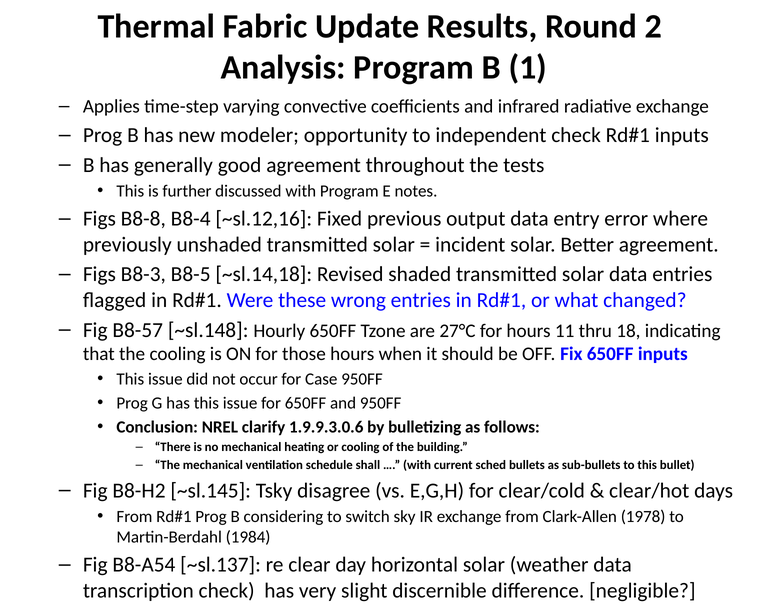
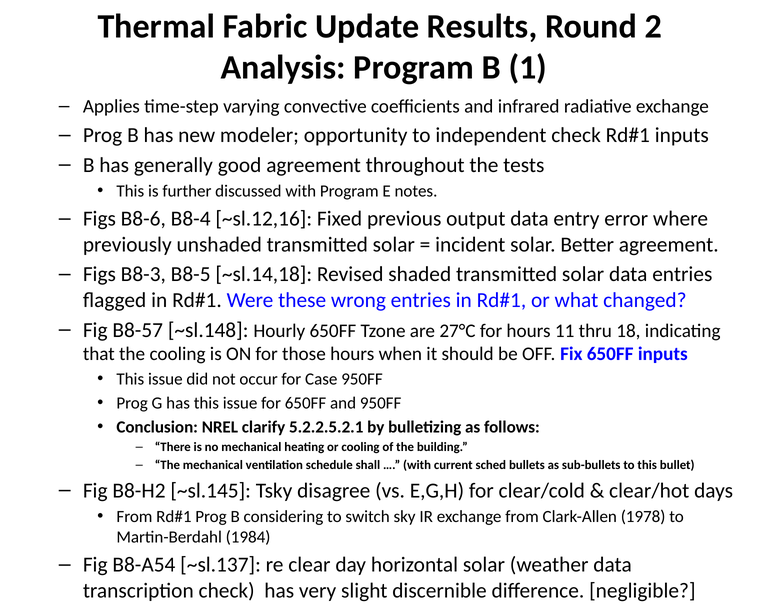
B8-8: B8-8 -> B8-6 (143, 219)
1.9.9.3.0.6: 1.9.9.3.0.6 -> 5.2.2.5.2.1 (326, 427)
